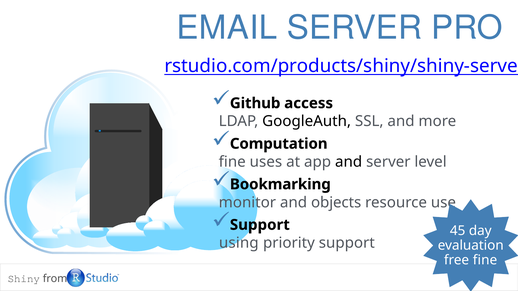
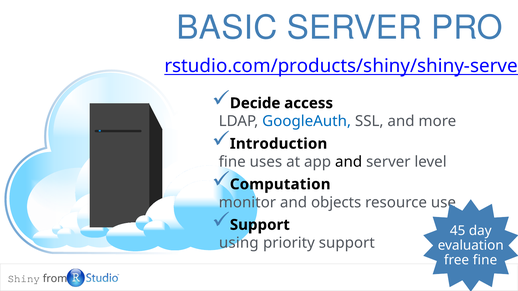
EMAIL: EMAIL -> BASIC (227, 28)
Github: Github -> Decide (255, 103)
GoogleAuth colour: black -> blue (307, 121)
Computation: Computation -> Introduction (279, 144)
Bookmarking: Bookmarking -> Computation (280, 185)
